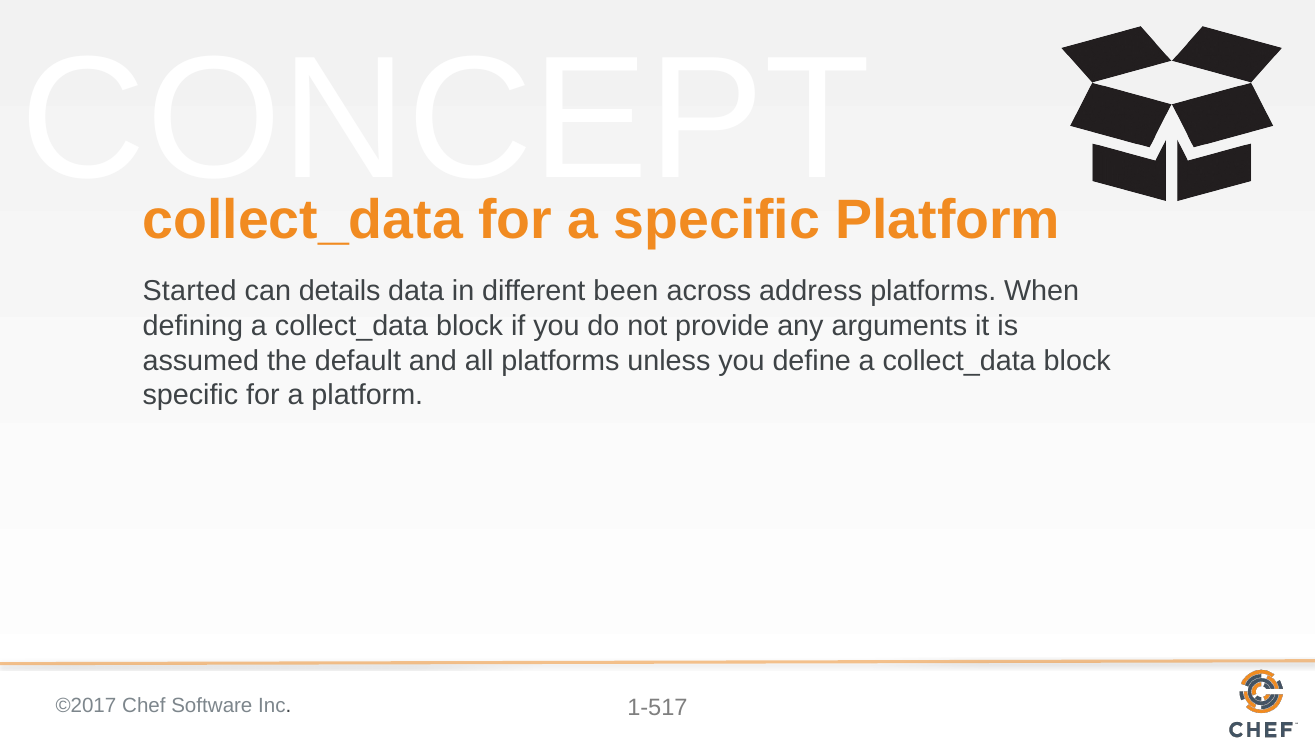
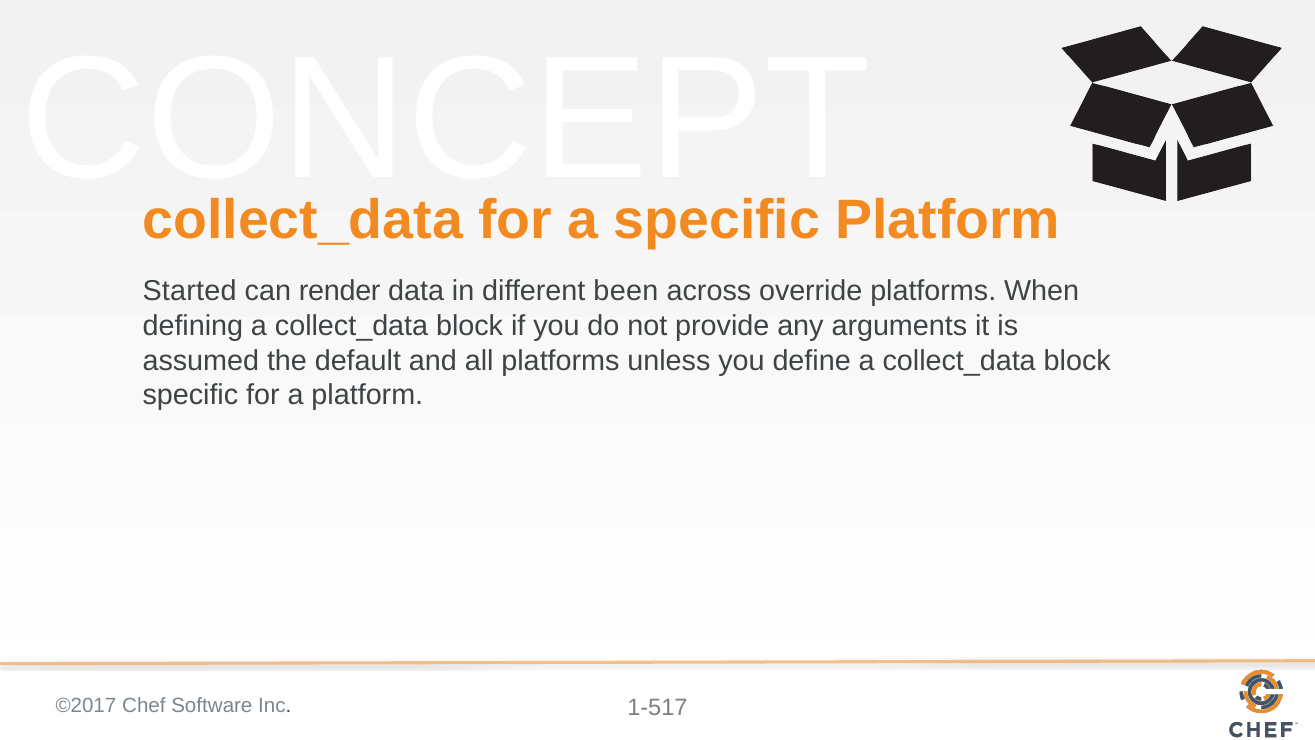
details: details -> render (340, 291)
address: address -> override (811, 291)
